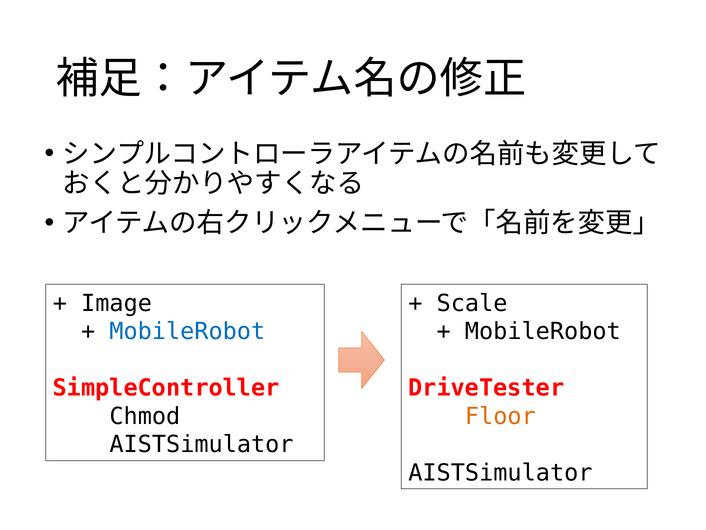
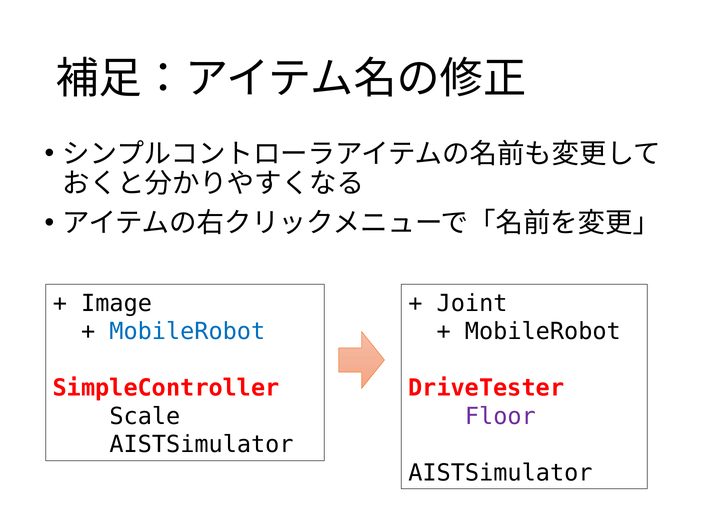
Scale: Scale -> Joint (472, 303)
Chmod: Chmod -> Scale (145, 416)
Floor colour: orange -> purple (500, 416)
